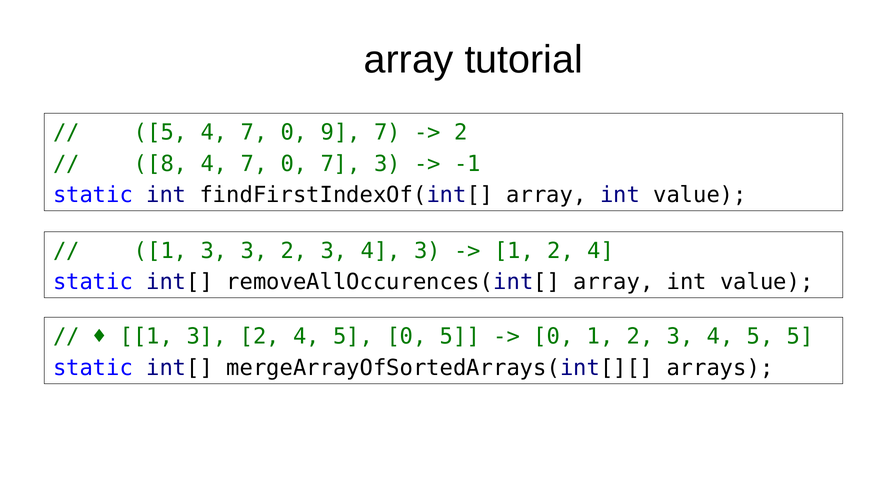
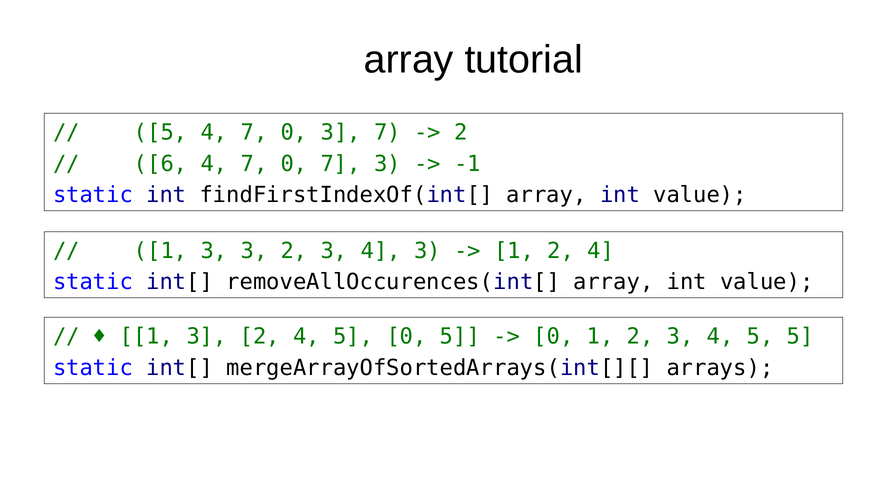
0 9: 9 -> 3 (341, 133)
8: 8 -> 6 (161, 164)
